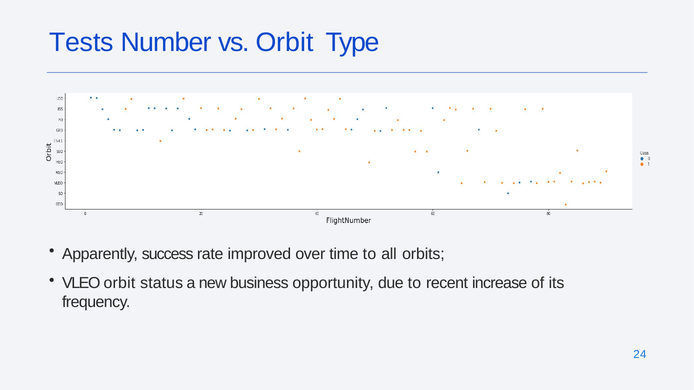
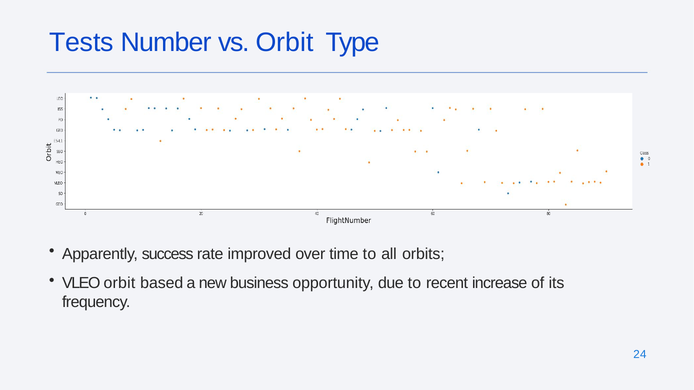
status: status -> based (162, 283)
